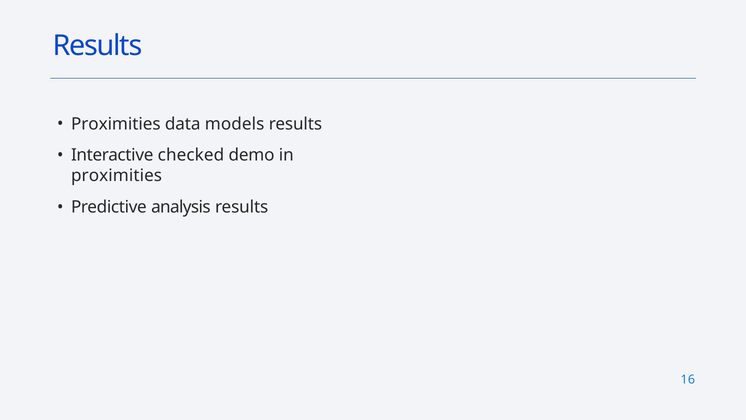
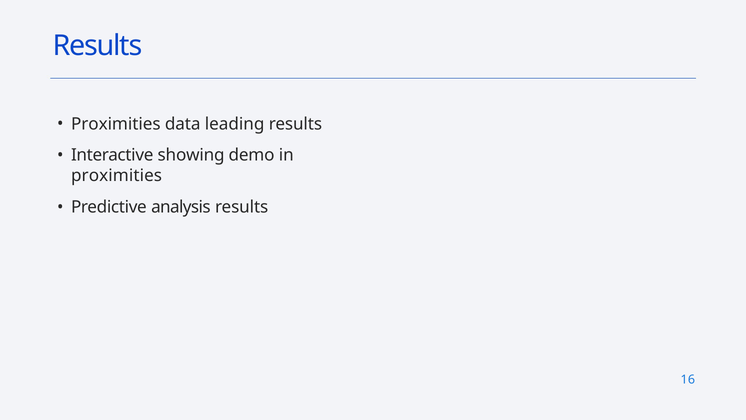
models: models -> leading (235, 124)
checked: checked -> showing (191, 155)
